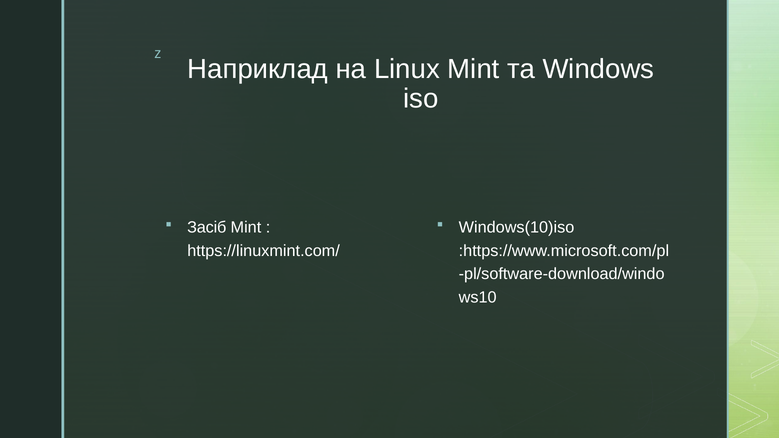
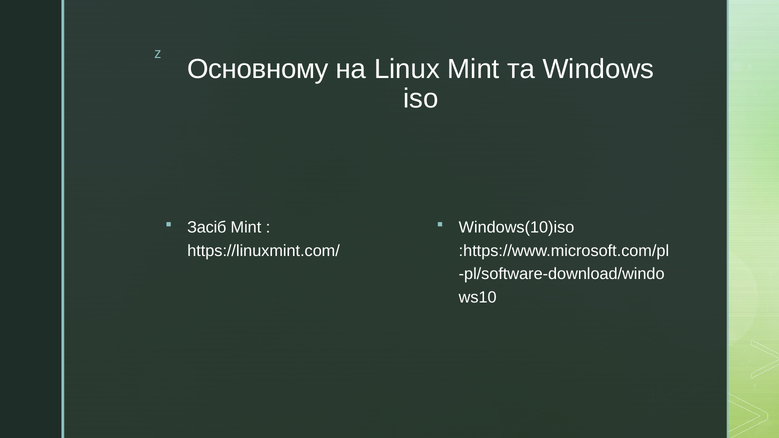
Наприклад: Наприклад -> Основному (258, 69)
